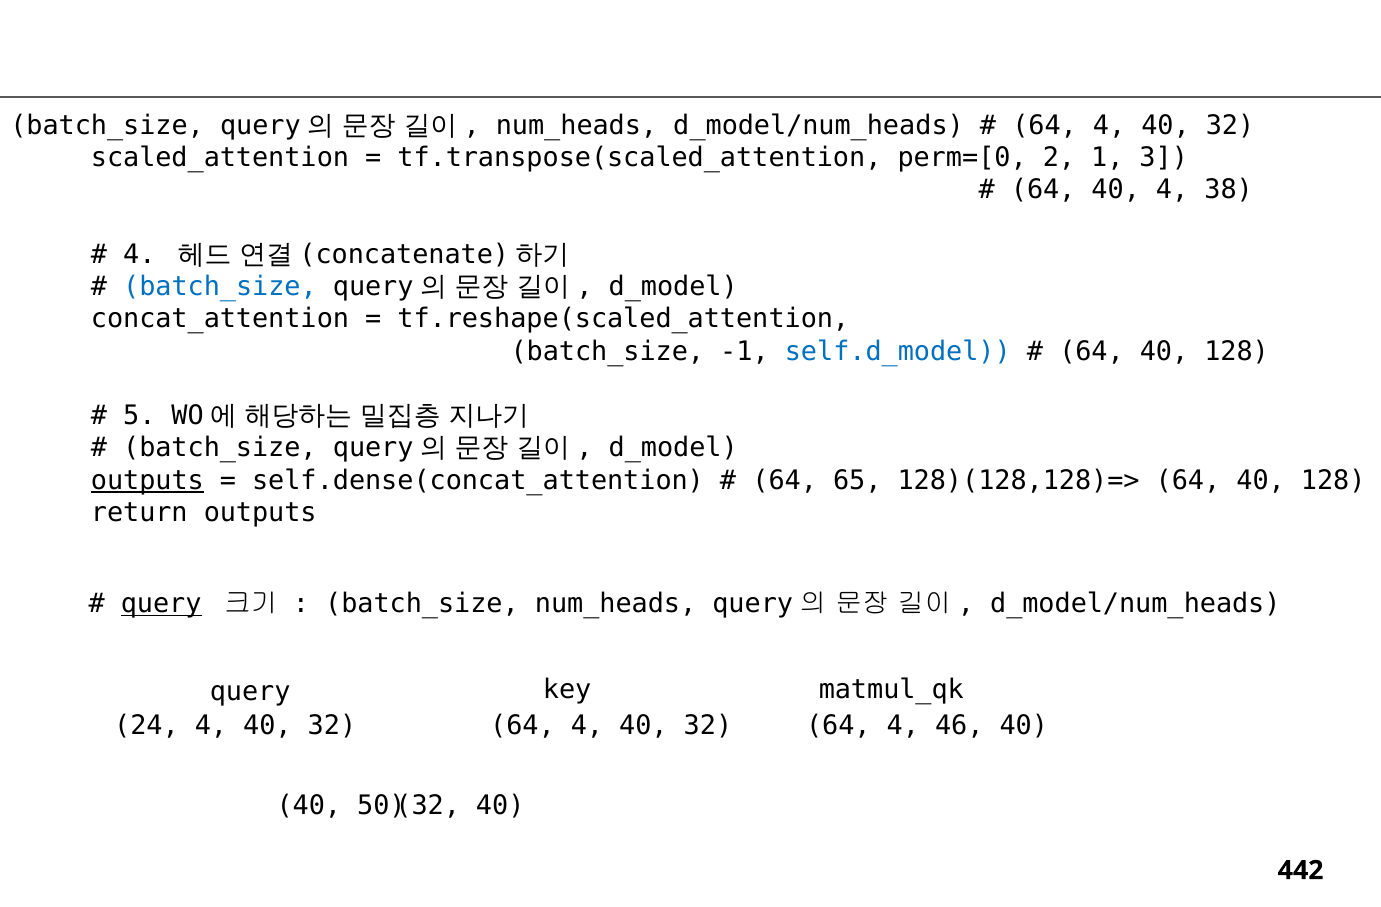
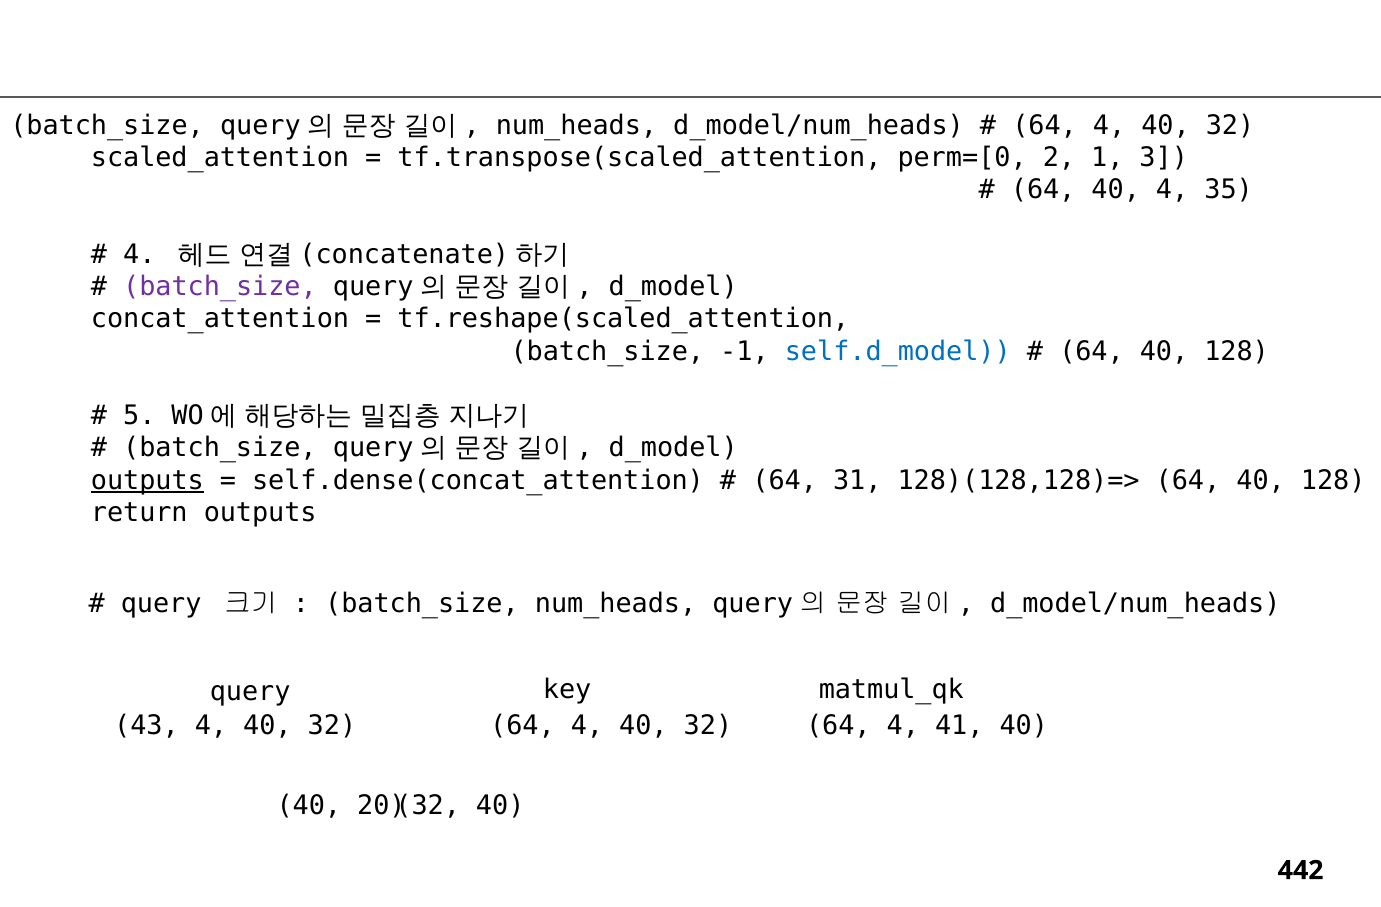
38: 38 -> 35 (1229, 190)
batch_size colour: blue -> purple (220, 287)
65: 65 -> 31 (857, 480)
query underline: present -> none (161, 604)
24: 24 -> 43 (147, 726)
46: 46 -> 41 (959, 726)
50: 50 -> 20 (381, 805)
